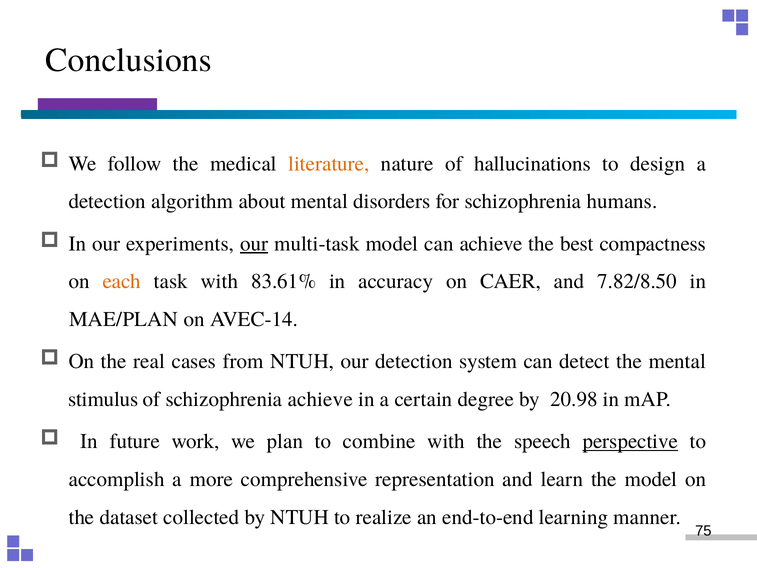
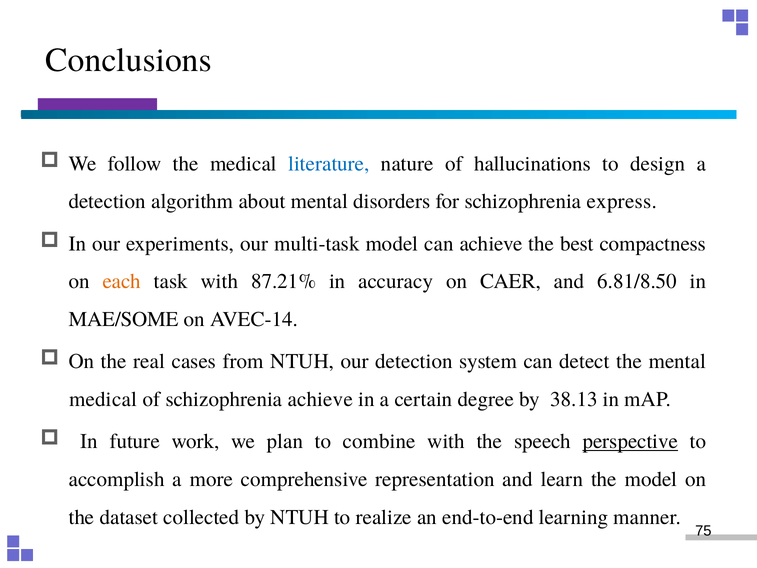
literature colour: orange -> blue (329, 164)
humans: humans -> express (622, 201)
our underline: present -> none (254, 243)
83.61%: 83.61% -> 87.21% (284, 281)
7.82/8.50: 7.82/8.50 -> 6.81/8.50 (637, 281)
MAE/PLAN: MAE/PLAN -> MAE/SOME (124, 319)
stimulus: stimulus -> medical (103, 399)
20.98: 20.98 -> 38.13 (574, 399)
